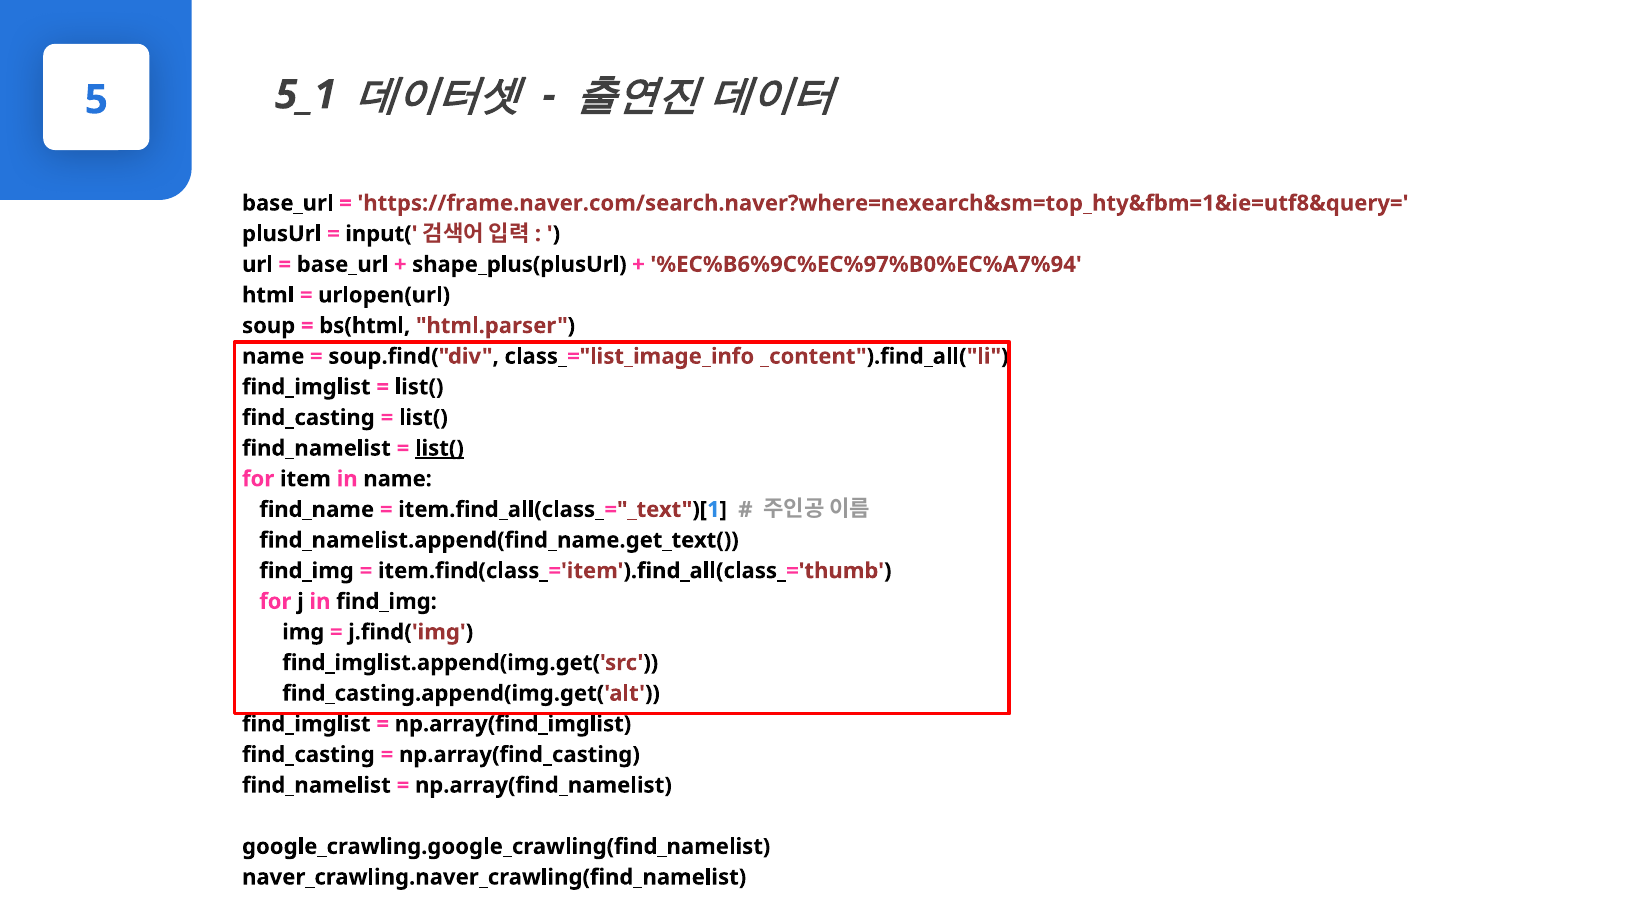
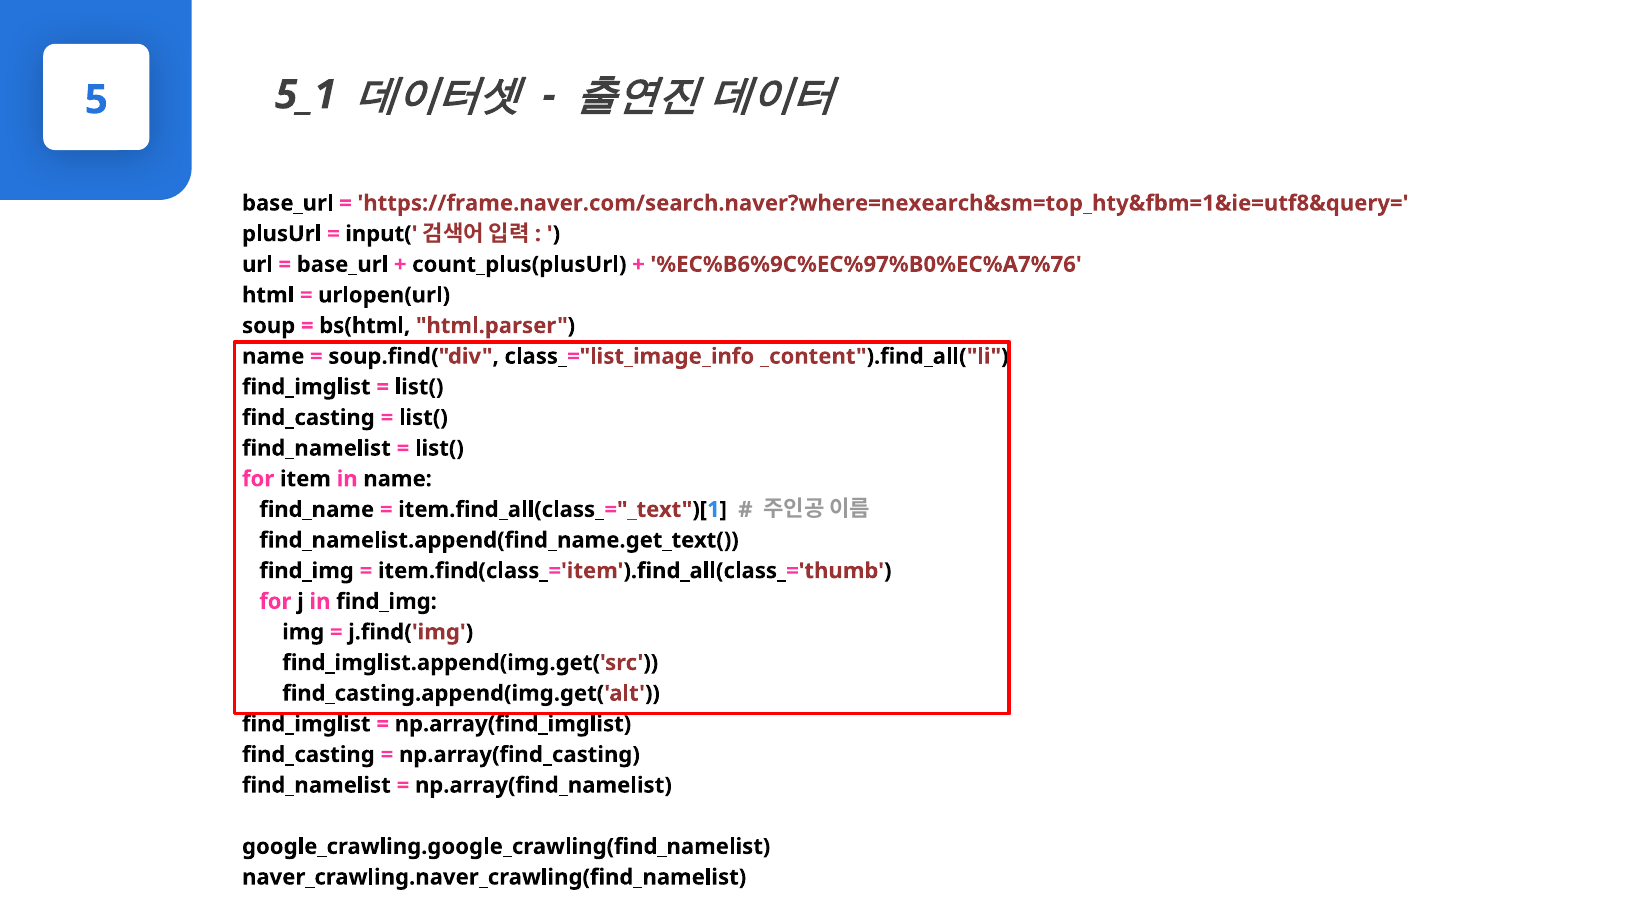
shape_plus(plusUrl: shape_plus(plusUrl -> count_plus(plusUrl (519, 264)
%EC%B6%9C%EC%97%B0%EC%A7%94: %EC%B6%9C%EC%97%B0%EC%A7%94 -> %EC%B6%9C%EC%97%B0%EC%A7%76 (866, 264)
list( underline: present -> none (439, 448)
